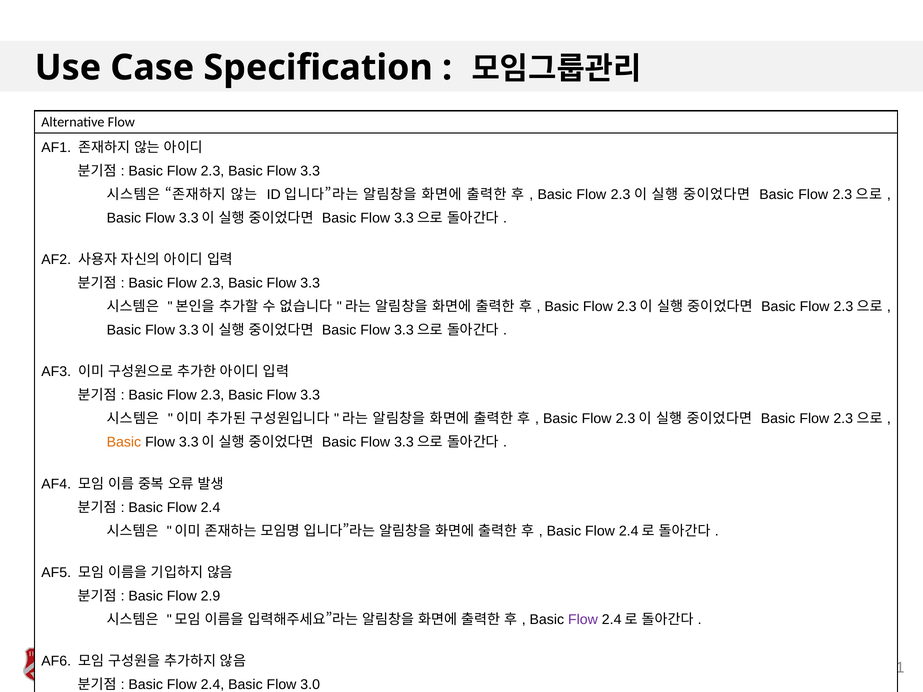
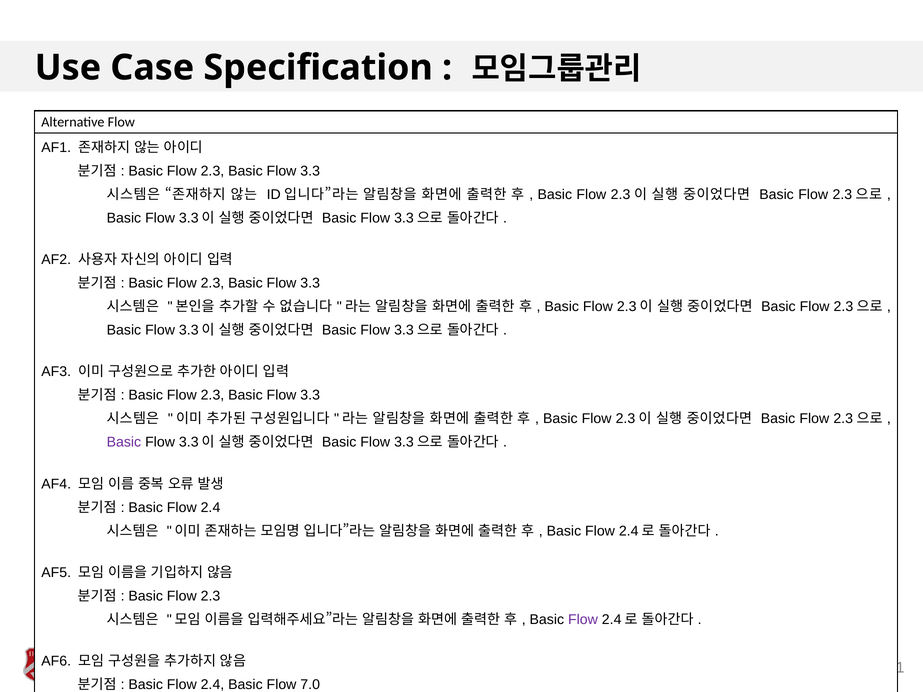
Basic colour: orange -> purple (124, 442)
2.9: 2.9 -> 2.3 (211, 596)
3.0: 3.0 -> 7.0 (310, 685)
